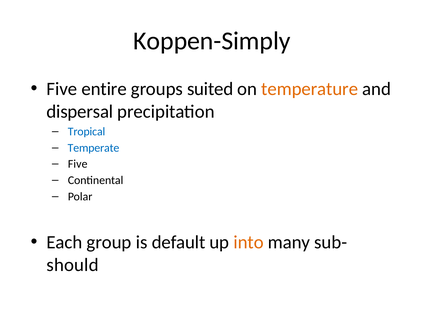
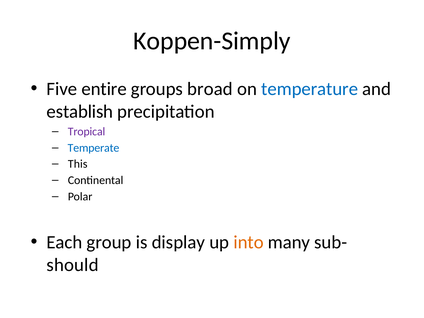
suited: suited -> broad (210, 89)
temperature colour: orange -> blue (310, 89)
dispersal: dispersal -> establish (80, 112)
Tropical colour: blue -> purple (87, 132)
Five: Five -> This (78, 164)
default: default -> display (178, 242)
